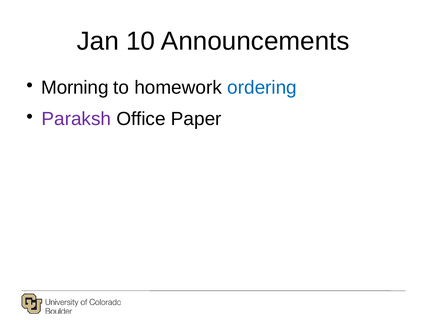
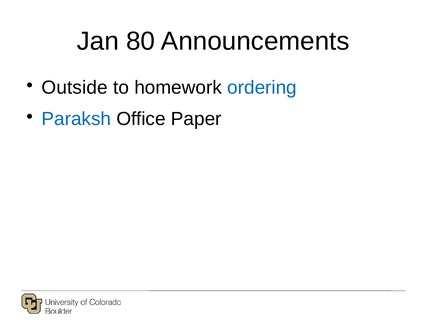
10: 10 -> 80 (141, 41)
Morning: Morning -> Outside (75, 88)
Paraksh colour: purple -> blue (76, 119)
